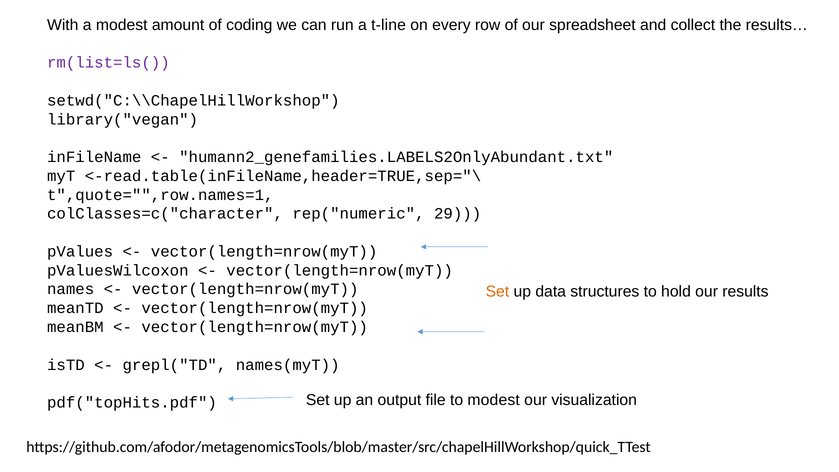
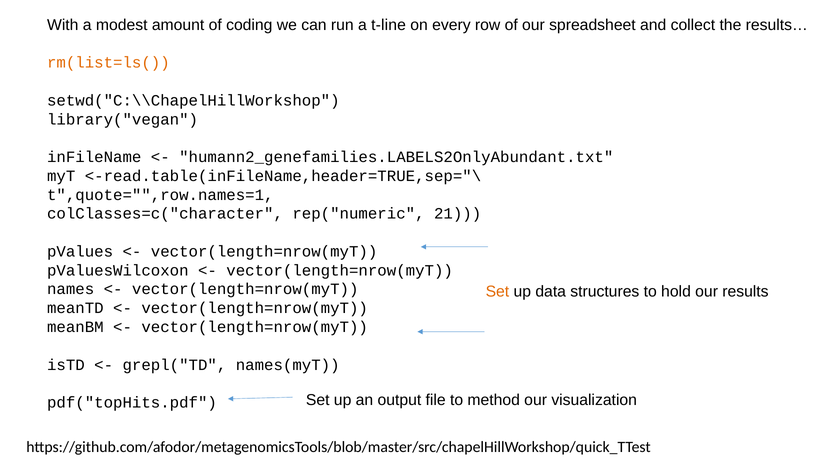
rm(list=ls( colour: purple -> orange (108, 63)
29: 29 -> 21 (458, 214)
to modest: modest -> method (494, 400)
